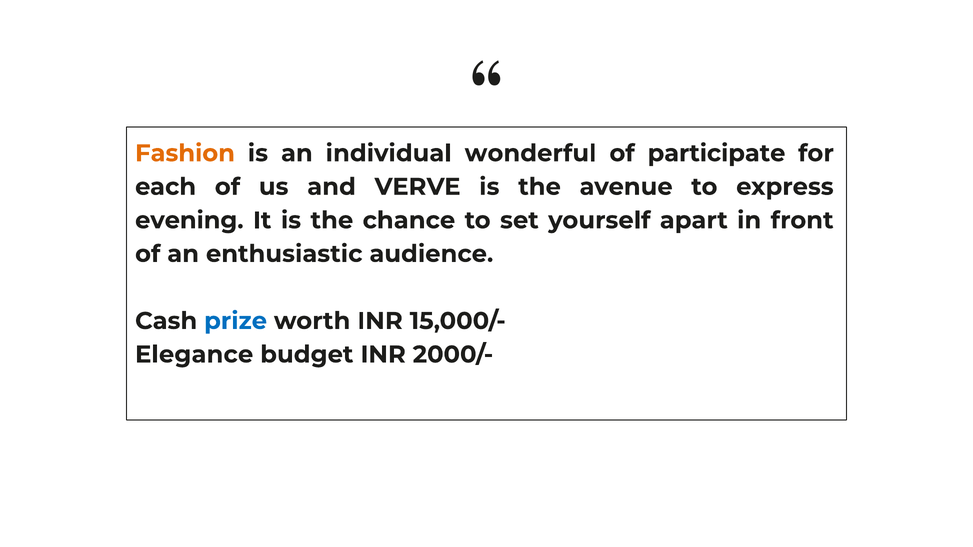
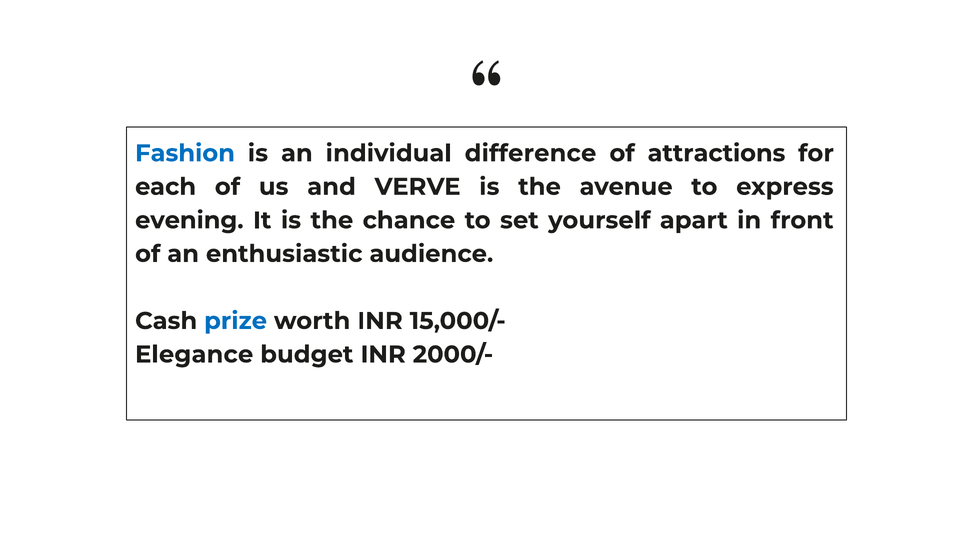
Fashion colour: orange -> blue (185, 153)
wonderful: wonderful -> difference (530, 153)
participate: participate -> attractions (716, 153)
